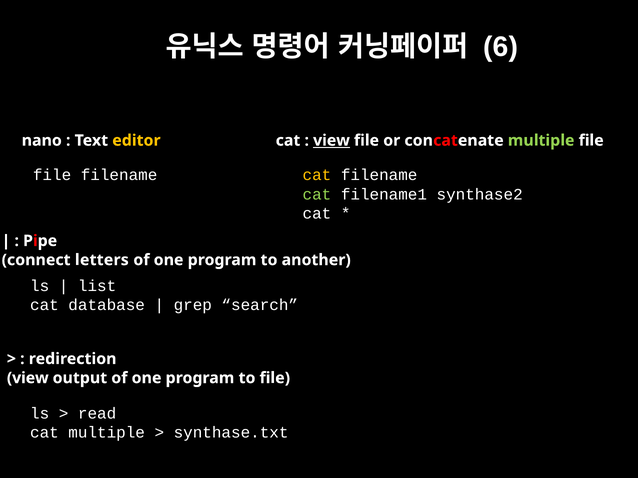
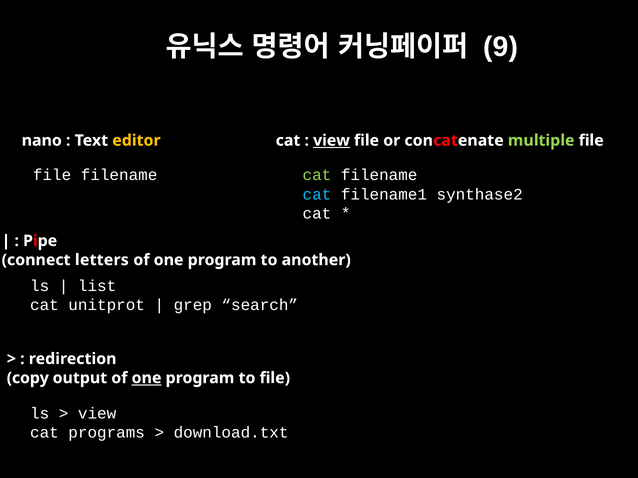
6: 6 -> 9 (501, 47)
cat colour: yellow -> light green (317, 175)
cat colour: light green -> light blue (317, 194)
database: database -> unitprot (107, 305)
view: view -> copy (28, 378)
one underline: none -> present (147, 378)
read: read -> view (97, 414)
cat multiple: multiple -> programs (107, 433)
synthase.txt: synthase.txt -> download.txt (231, 433)
